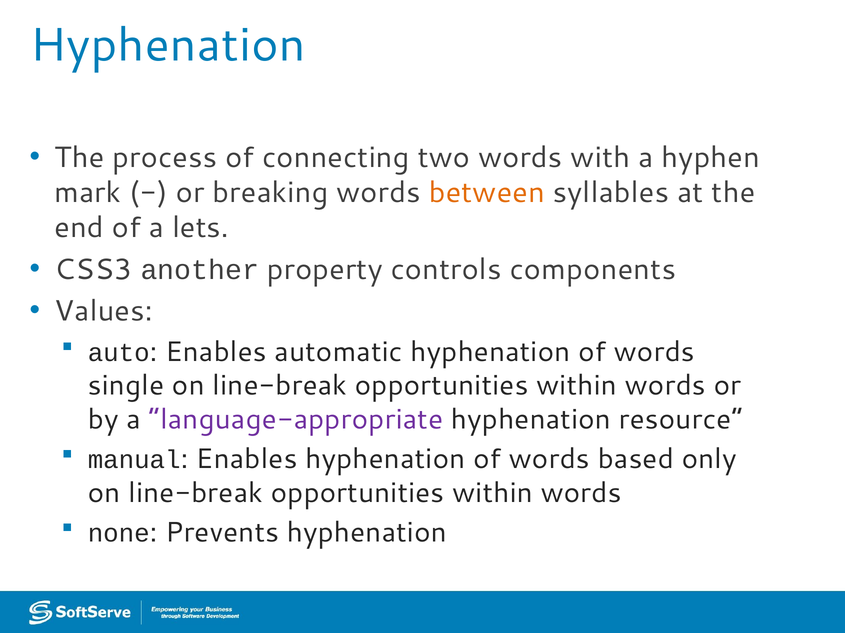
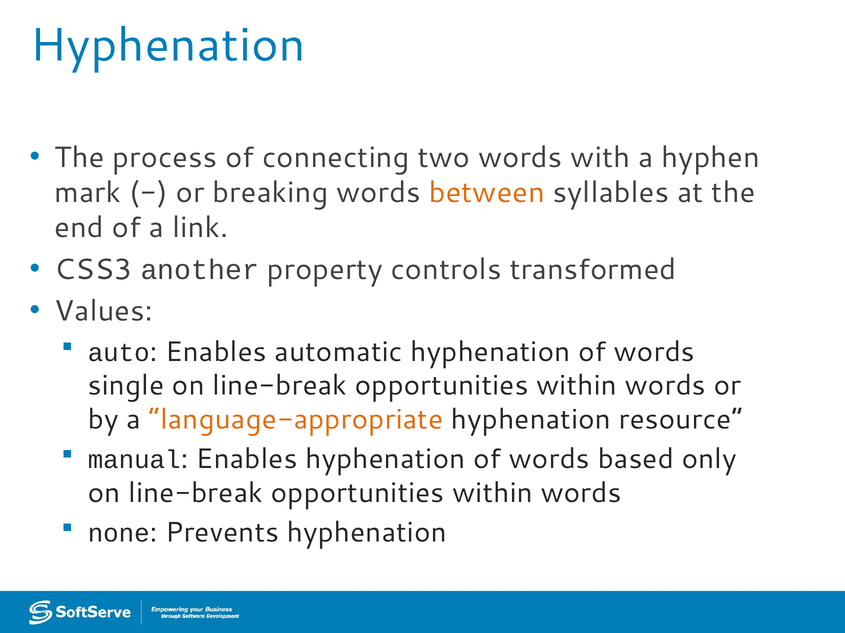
lets: lets -> link (200, 228)
components: components -> transformed (593, 270)
language-appropriate colour: purple -> orange (296, 420)
